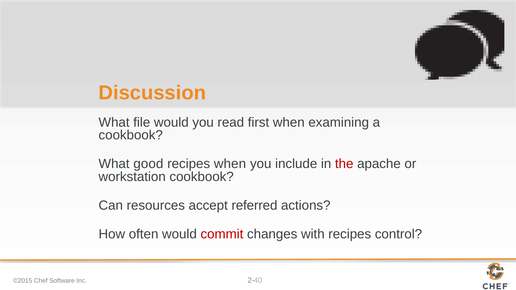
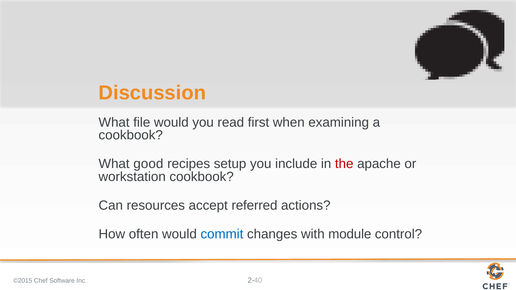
recipes when: when -> setup (230, 164)
commit colour: red -> blue (222, 234)
with recipes: recipes -> module (350, 234)
